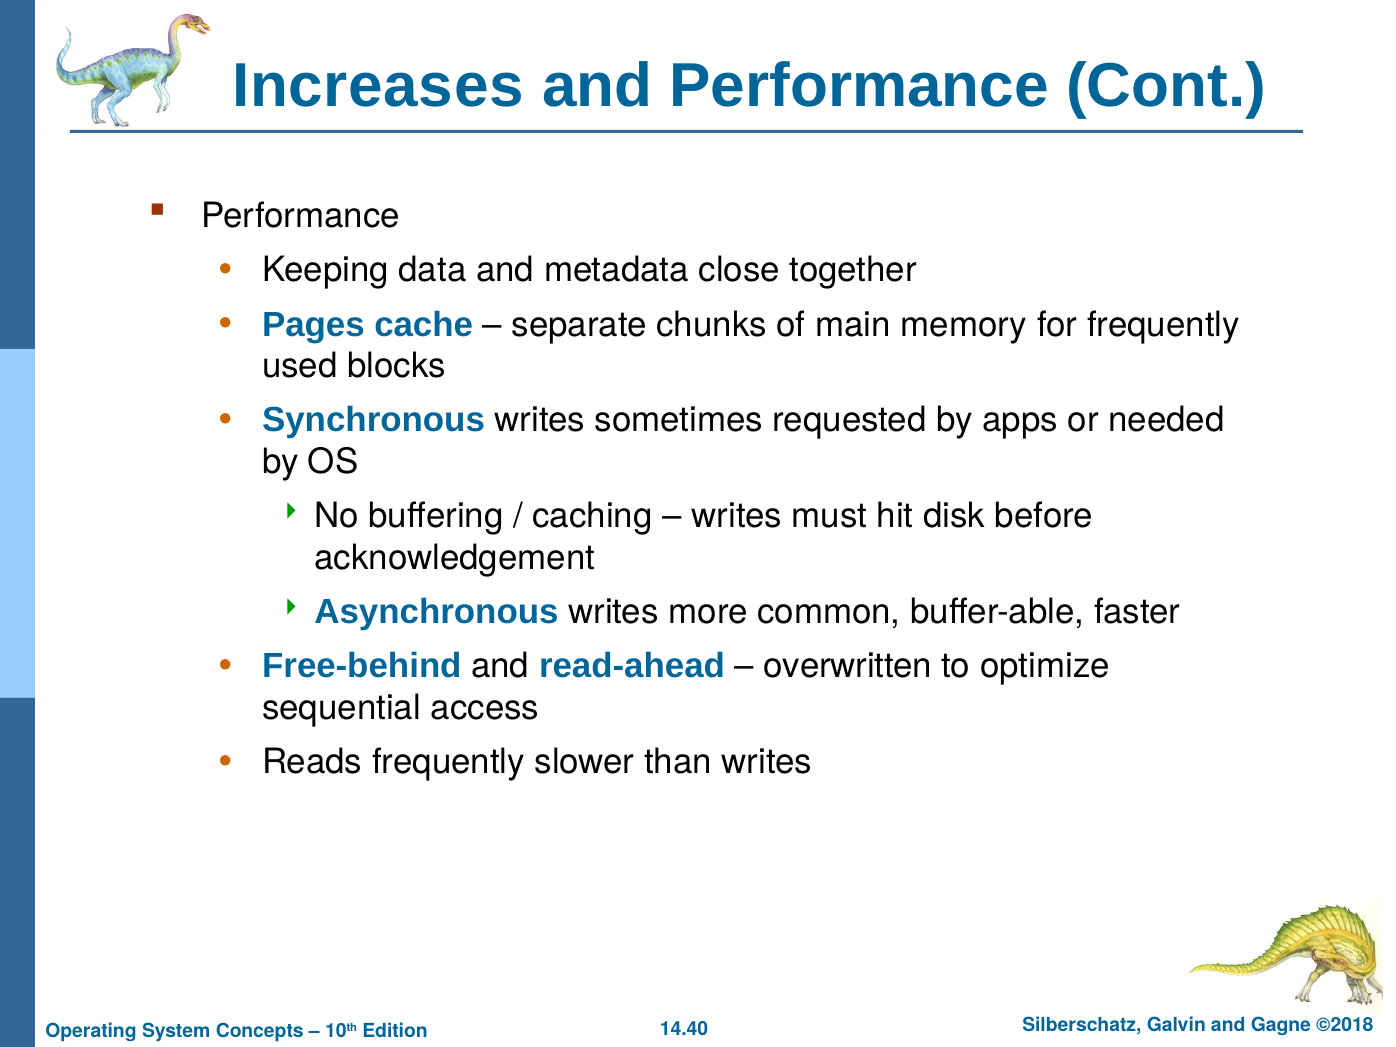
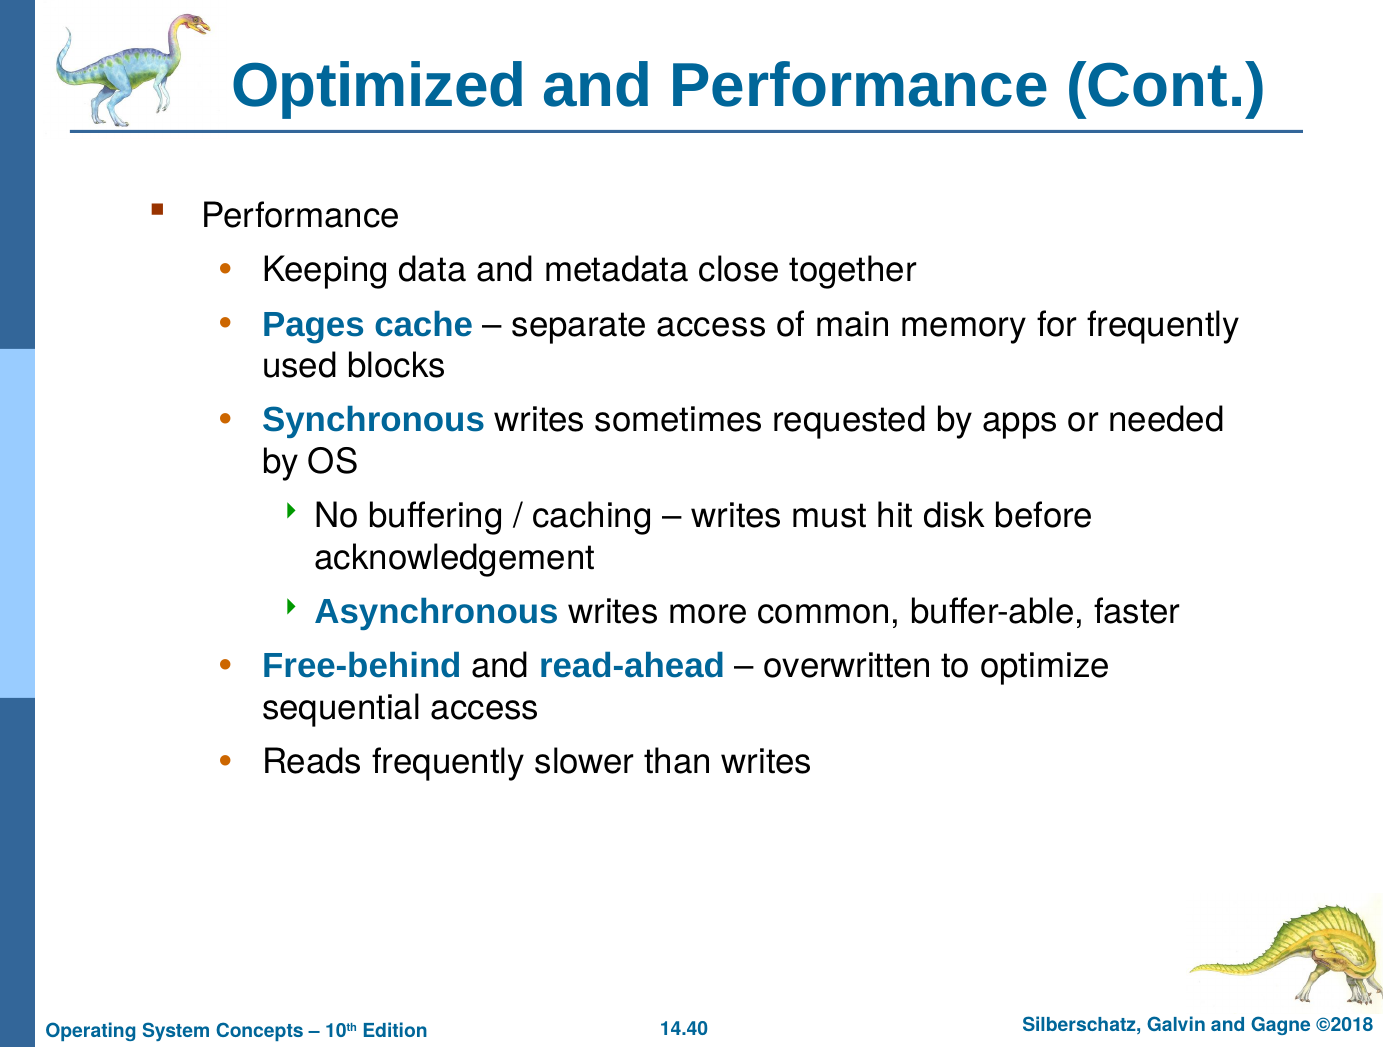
Increases: Increases -> Optimized (379, 86)
separate chunks: chunks -> access (712, 325)
